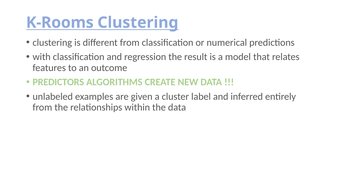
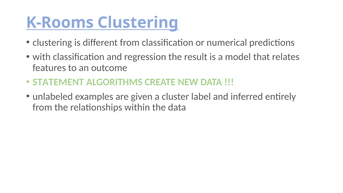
PREDICTORS: PREDICTORS -> STATEMENT (58, 82)
